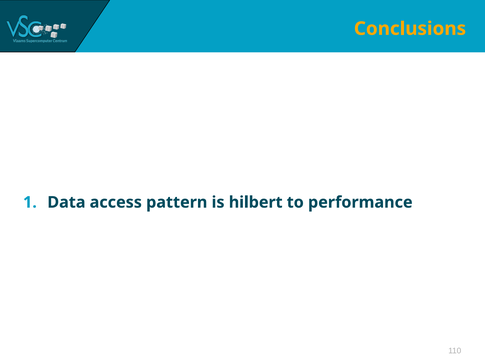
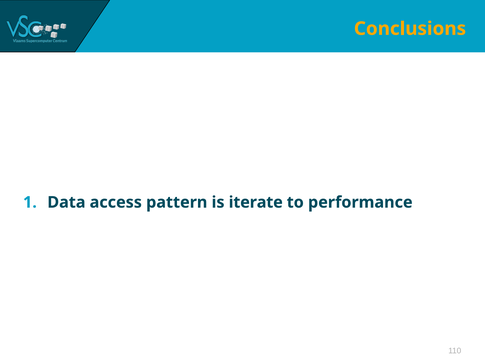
hilbert: hilbert -> iterate (256, 202)
